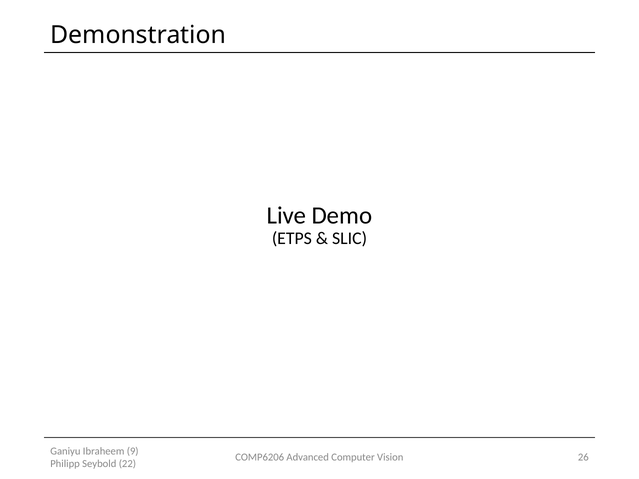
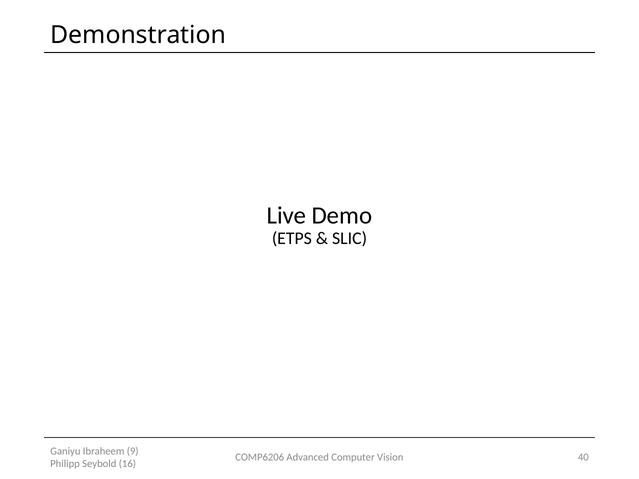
26: 26 -> 40 (583, 458)
22: 22 -> 16 (127, 464)
